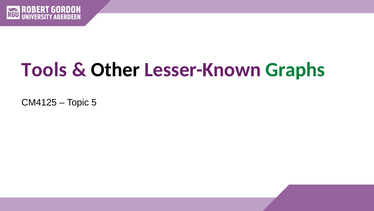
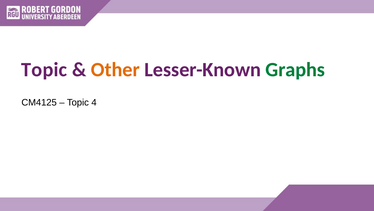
Tools: Tools -> Topic (44, 69)
Other colour: black -> orange (115, 69)
5: 5 -> 4 (94, 102)
